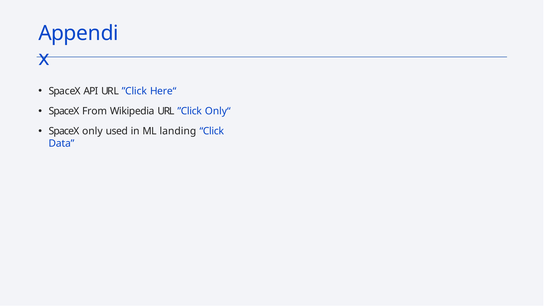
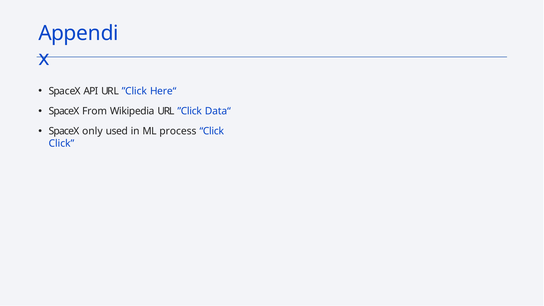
Only“: Only“ -> Data“ (218, 111)
landing: landing -> process (178, 131)
Data: Data -> Click (61, 144)
